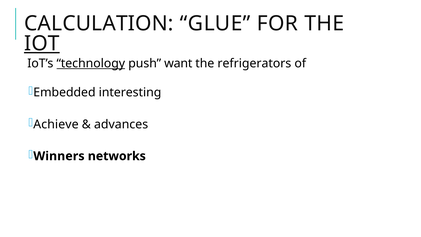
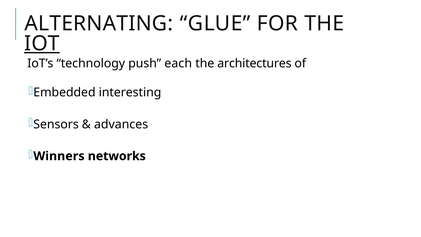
CALCULATION: CALCULATION -> ALTERNATING (99, 23)
technology underline: present -> none (91, 63)
want: want -> each (178, 63)
refrigerators: refrigerators -> architectures (254, 63)
Achieve: Achieve -> Sensors (56, 124)
